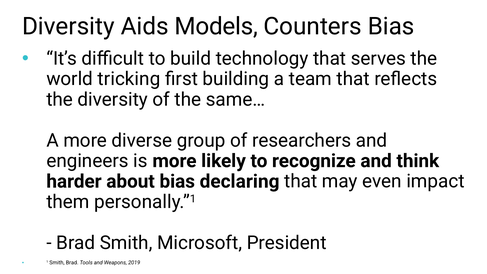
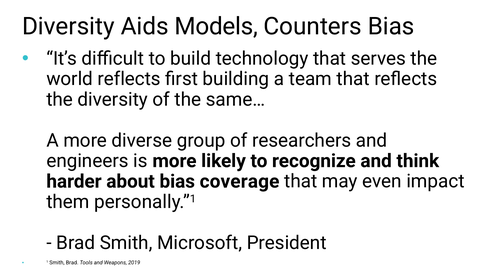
world tricking: tricking -> reflects (129, 79)
declaring: declaring -> coverage (240, 181)
